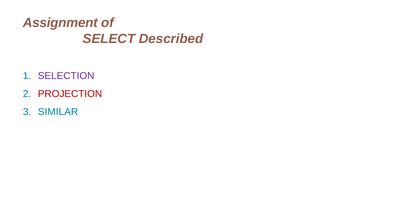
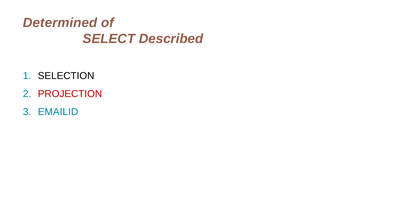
Assignment: Assignment -> Determined (60, 23)
SELECTION colour: purple -> black (66, 76)
SIMILAR: SIMILAR -> EMAILID (58, 112)
